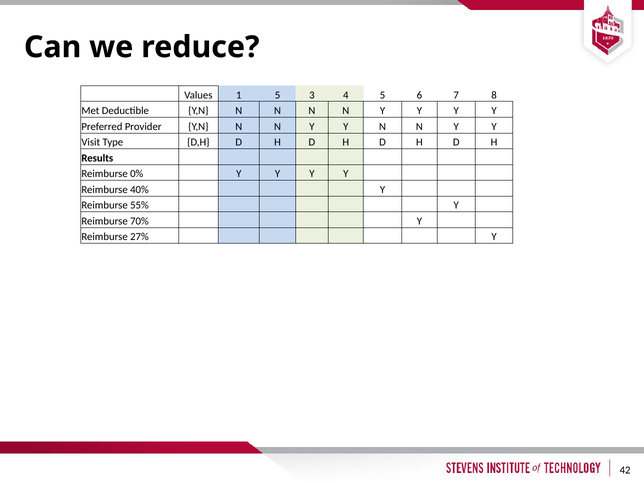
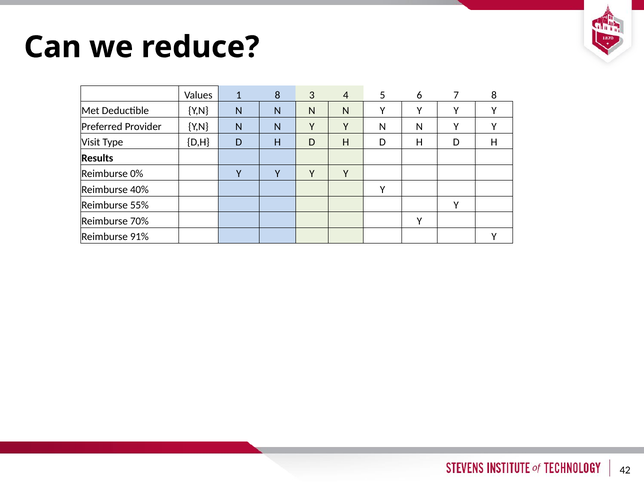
1 5: 5 -> 8 (278, 95)
27%: 27% -> 91% (139, 237)
